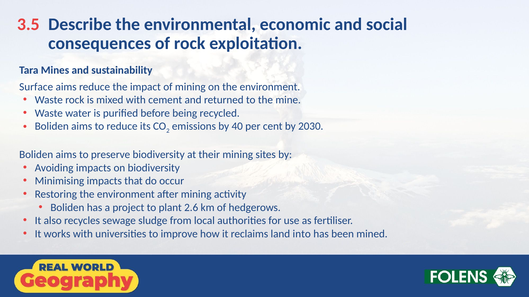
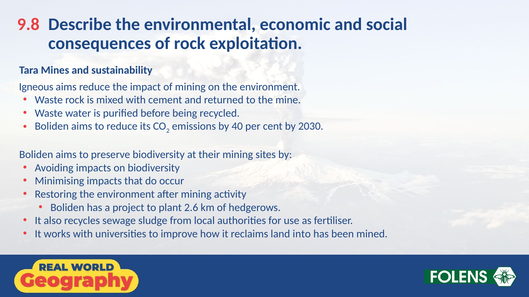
3.5: 3.5 -> 9.8 (28, 24)
Surface: Surface -> Igneous (36, 87)
